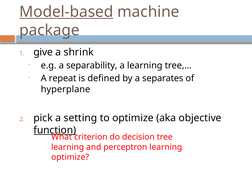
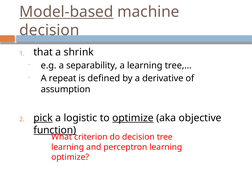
package: package -> decision (49, 30)
give: give -> that (43, 52)
separates: separates -> derivative (163, 78)
hyperplane: hyperplane -> assumption (66, 89)
pick underline: none -> present (43, 118)
setting: setting -> logistic (80, 118)
optimize underline: none -> present (133, 118)
